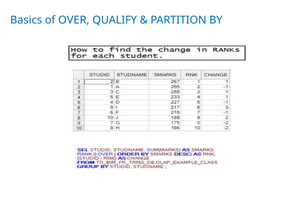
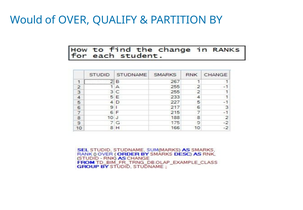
Basics: Basics -> Would (26, 20)
